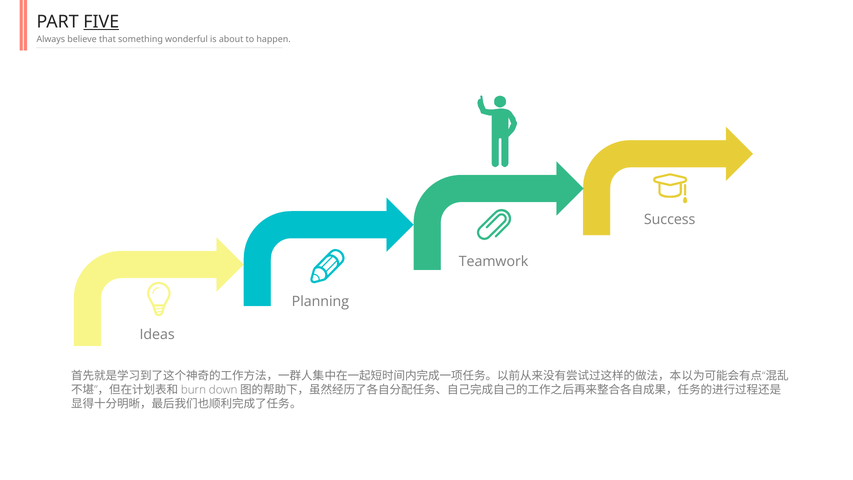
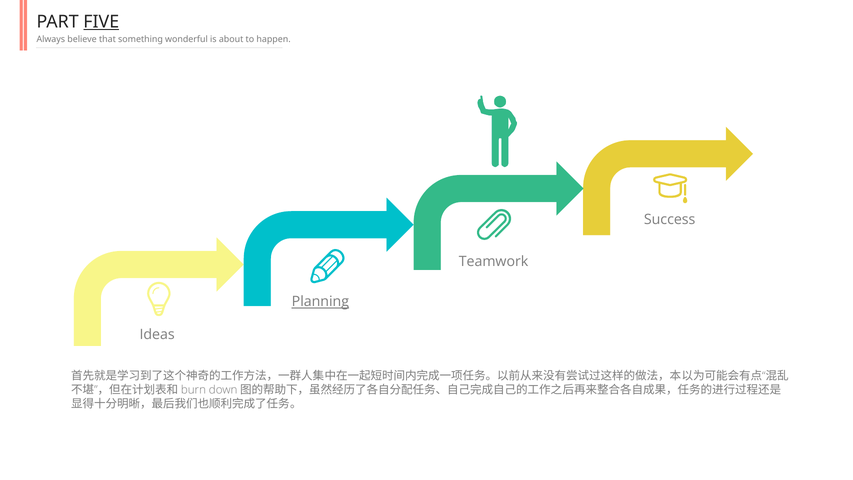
Planning underline: none -> present (320, 302)
